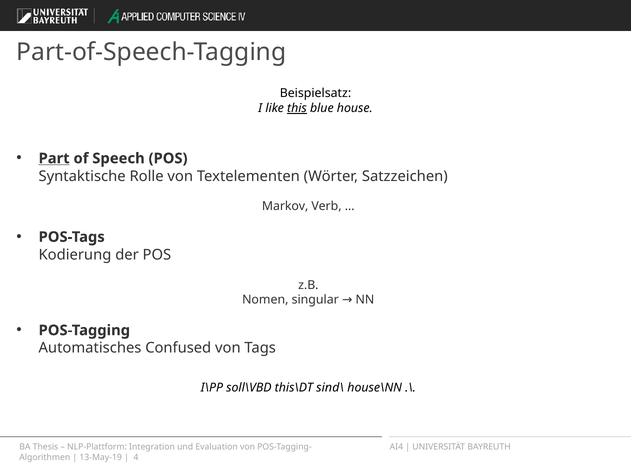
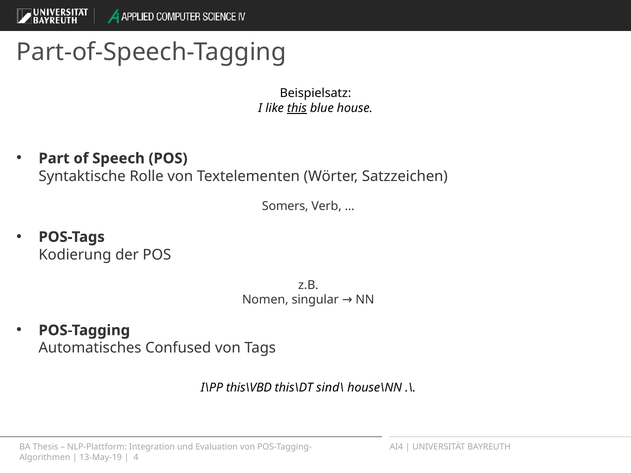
Part underline: present -> none (54, 158)
Markov: Markov -> Somers (285, 207)
soll\VBD: soll\VBD -> this\VBD (249, 388)
